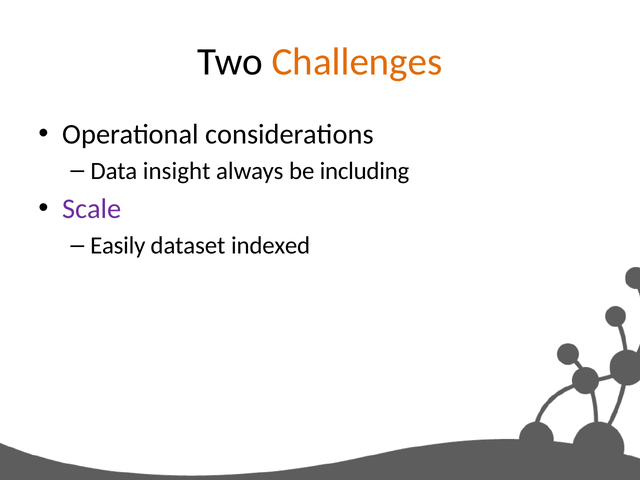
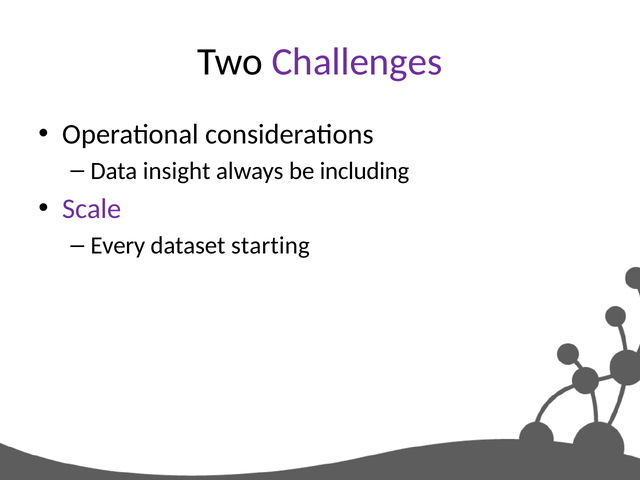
Challenges colour: orange -> purple (357, 62)
Easily: Easily -> Every (118, 246)
indexed: indexed -> starting (270, 246)
